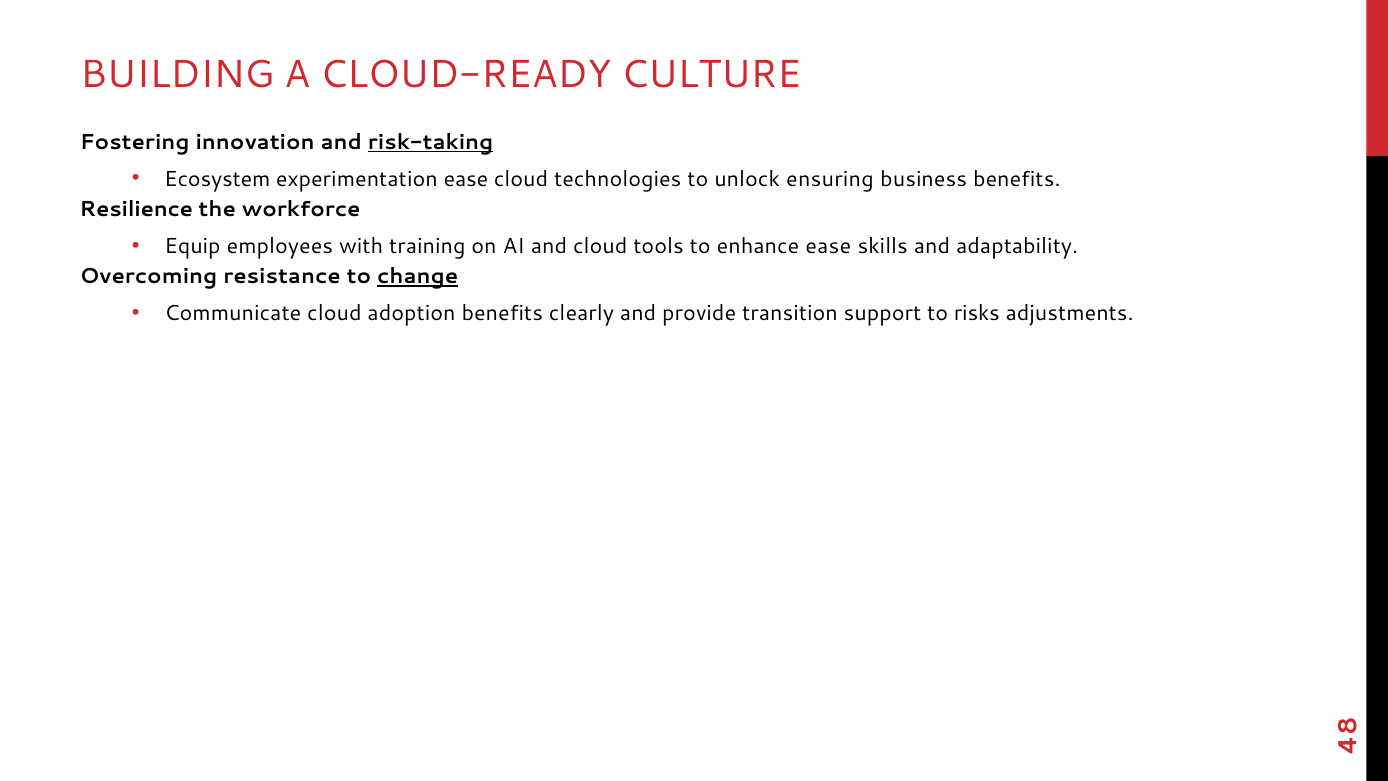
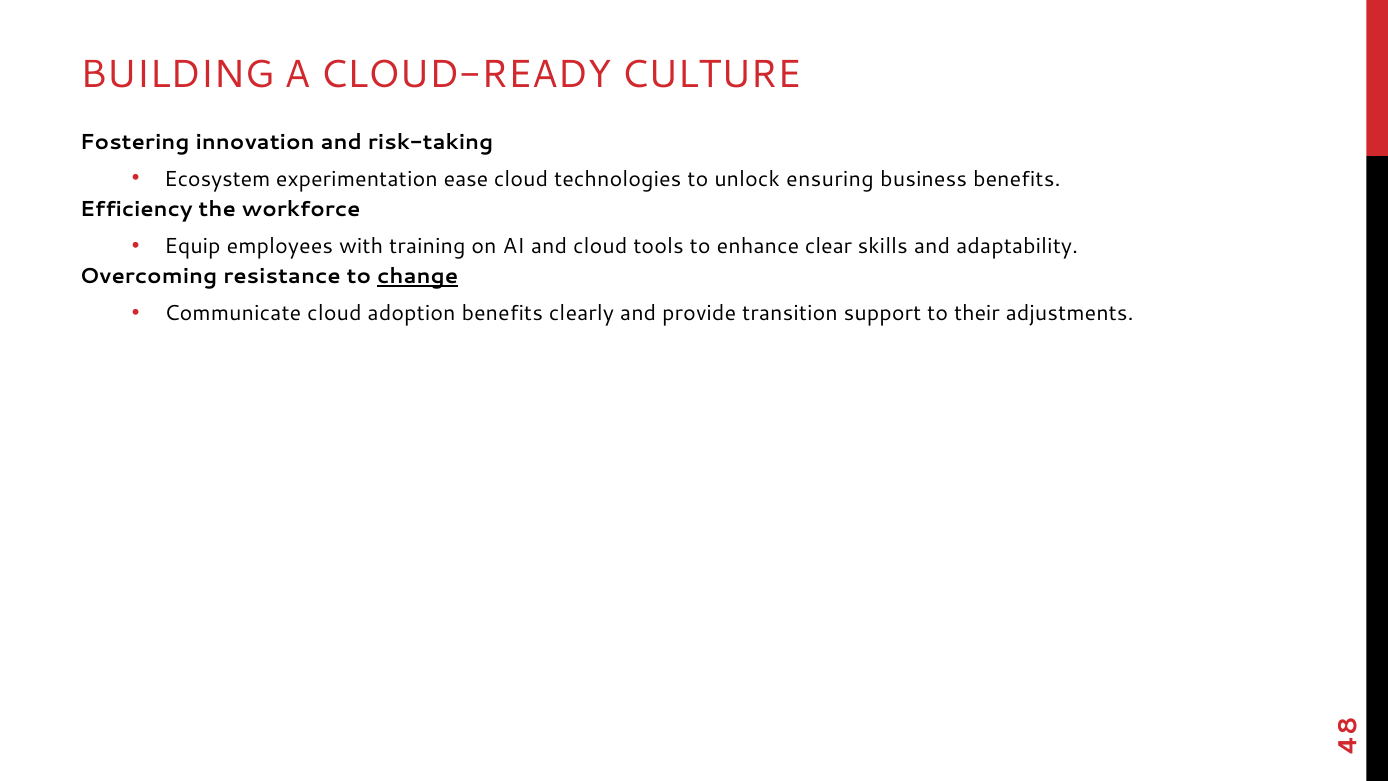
risk-taking underline: present -> none (431, 142)
Resilience: Resilience -> Efficiency (136, 209)
enhance ease: ease -> clear (829, 246)
risks: risks -> their (977, 313)
